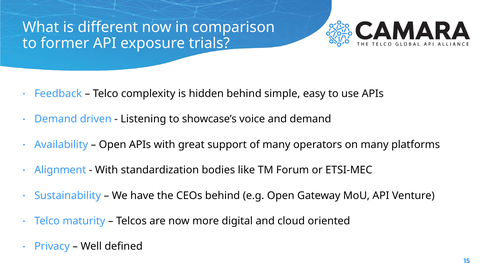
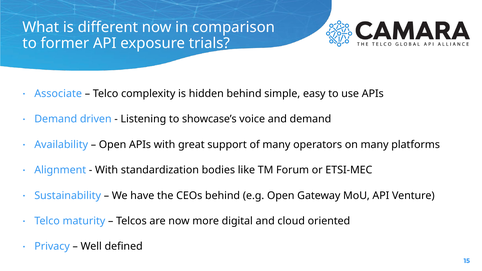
Feedback: Feedback -> Associate (58, 94)
